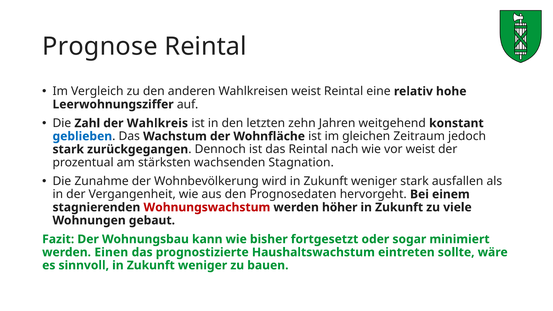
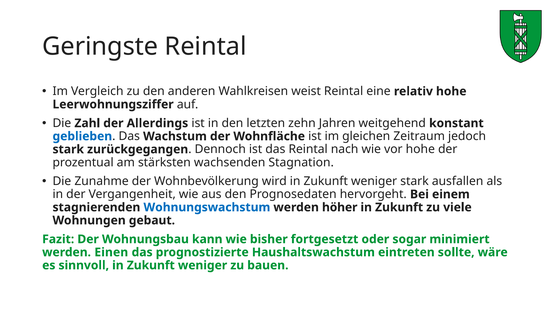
Prognose: Prognose -> Geringste (100, 46)
Wahlkreis: Wahlkreis -> Allerdings (157, 123)
vor weist: weist -> hohe (420, 149)
Wohnungswachstum colour: red -> blue (207, 207)
